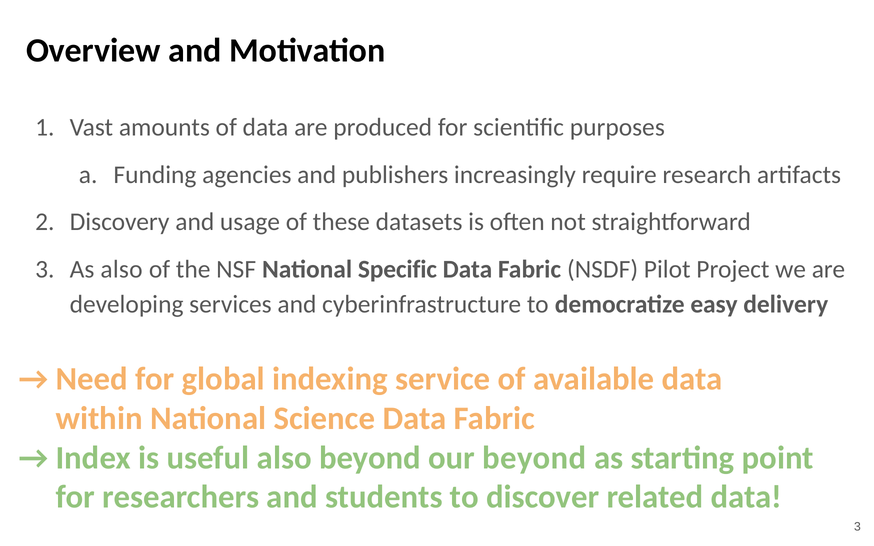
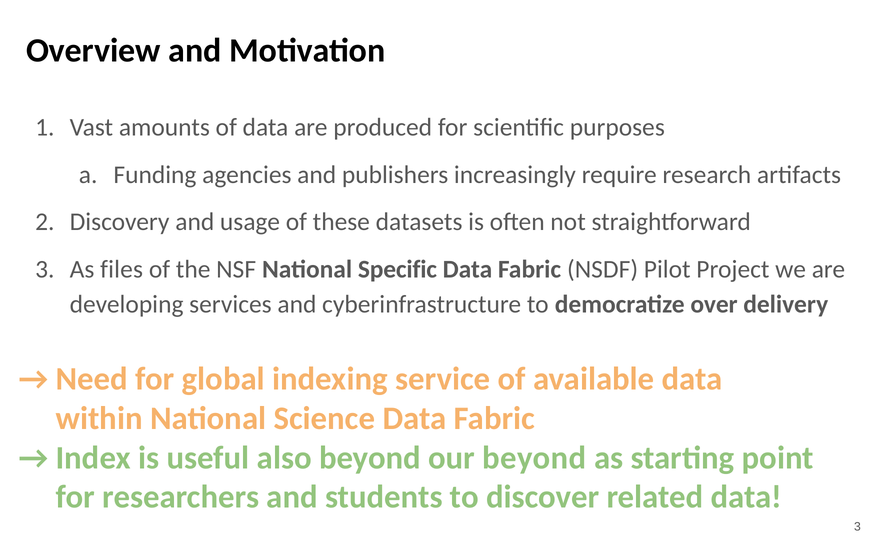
As also: also -> files (122, 269)
easy: easy -> over (714, 305)
